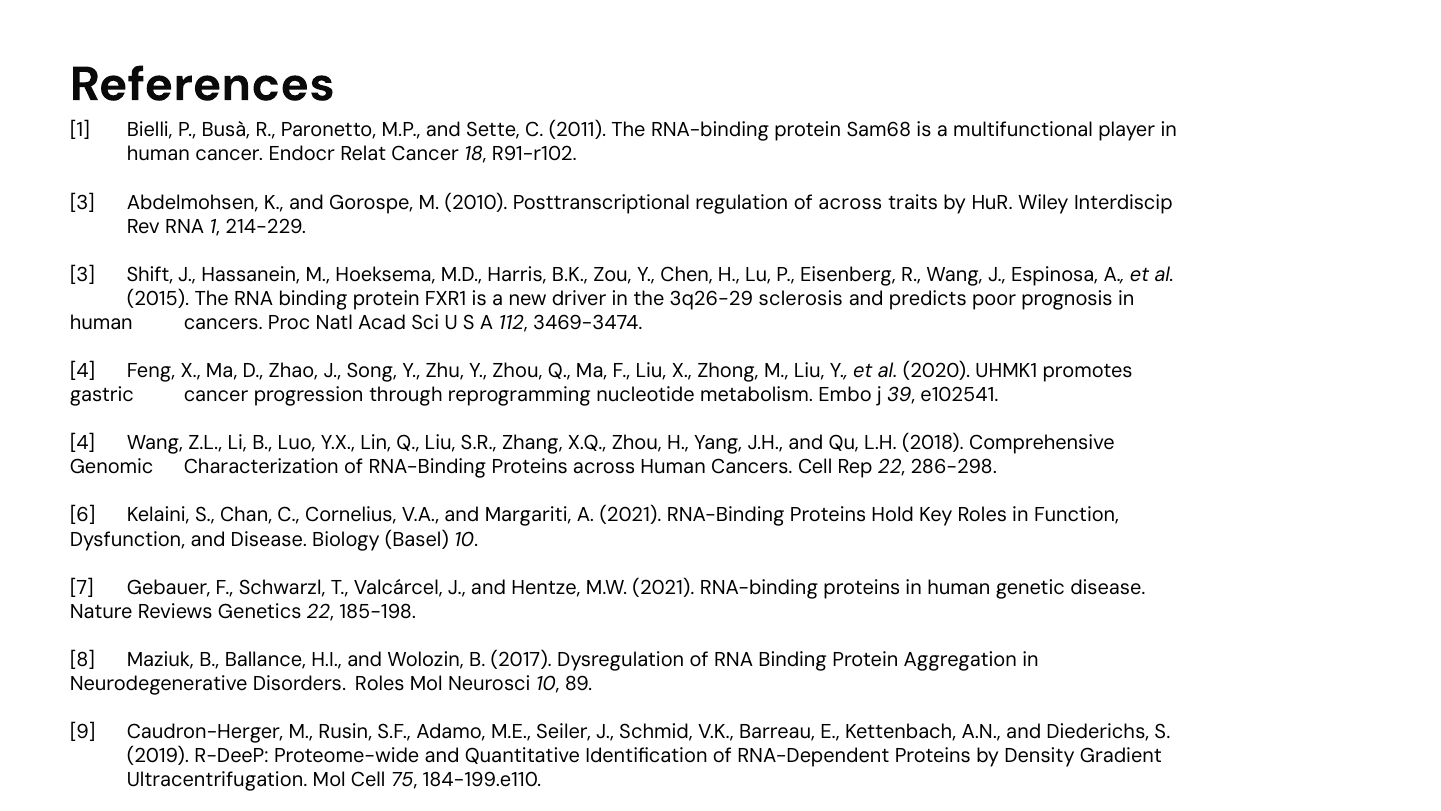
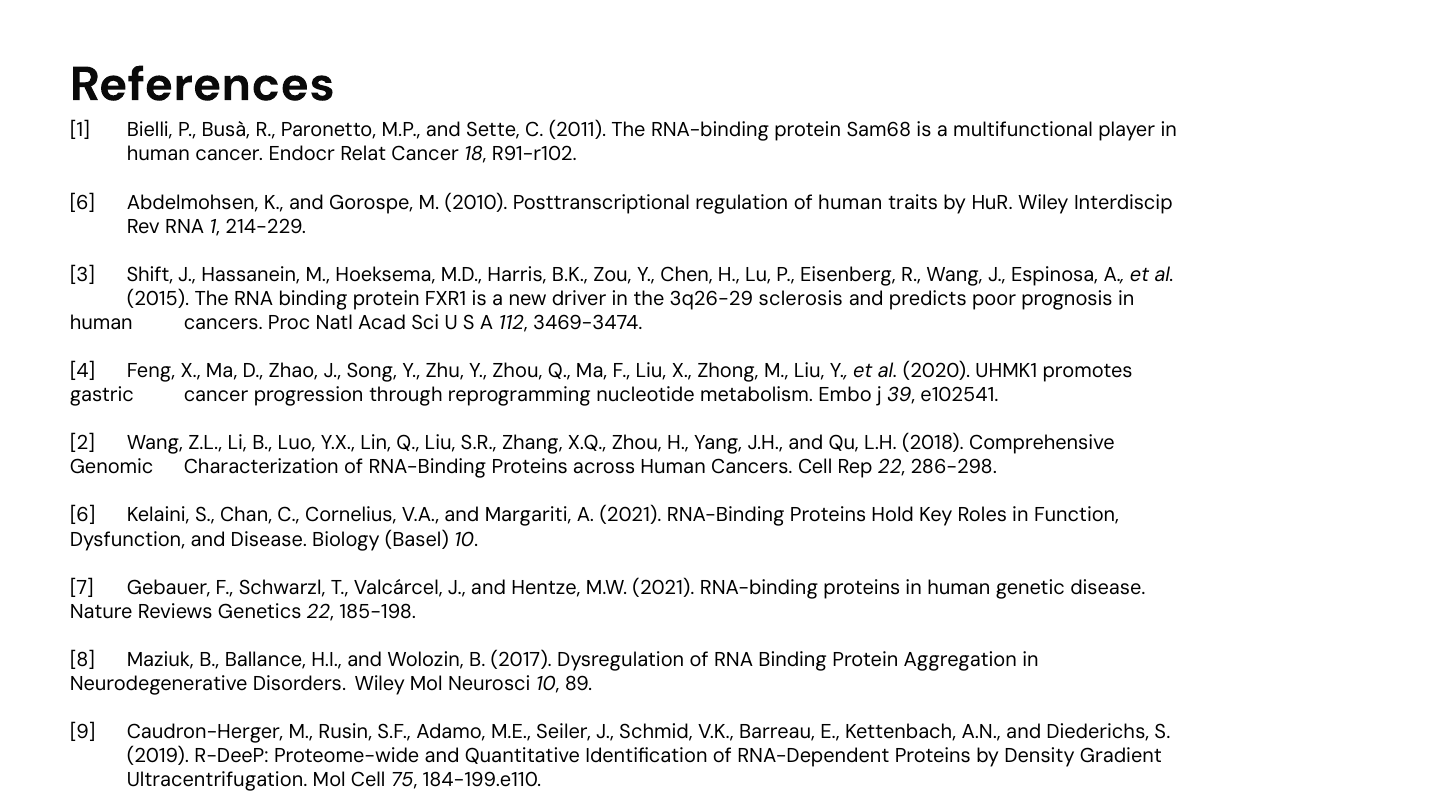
3: 3 -> 6 (82, 202)
of across: across -> human (850, 202)
4: 4 -> 2 (82, 443)
Disorders Roles: Roles -> Wiley (380, 683)
